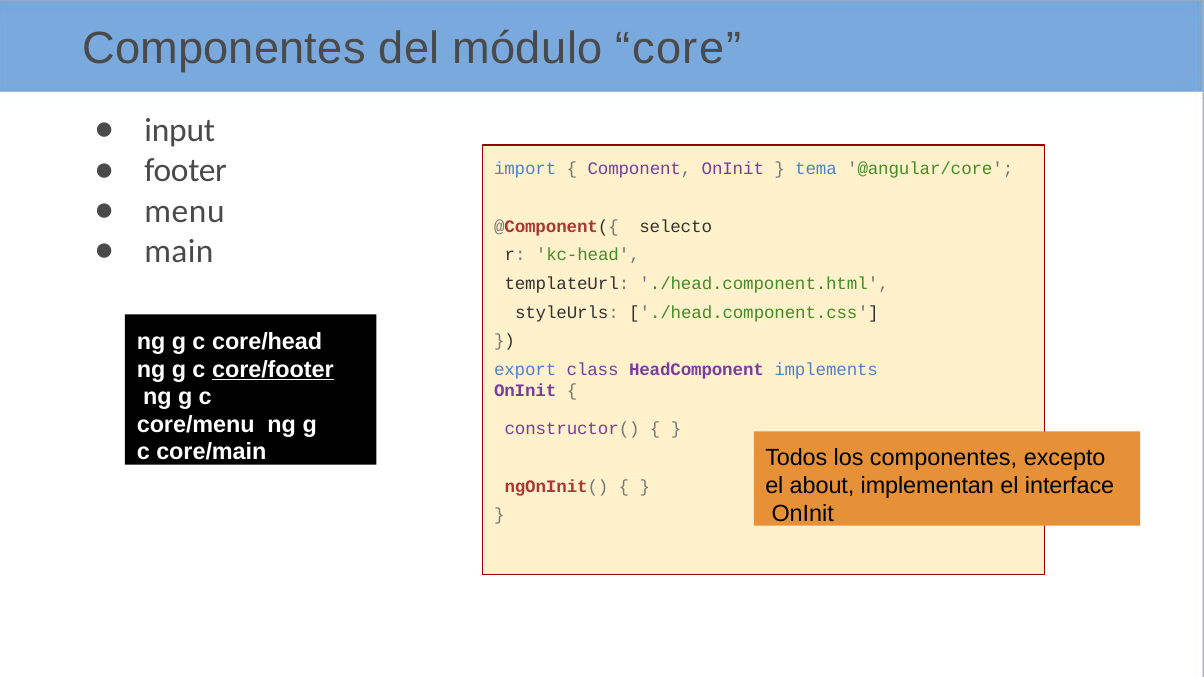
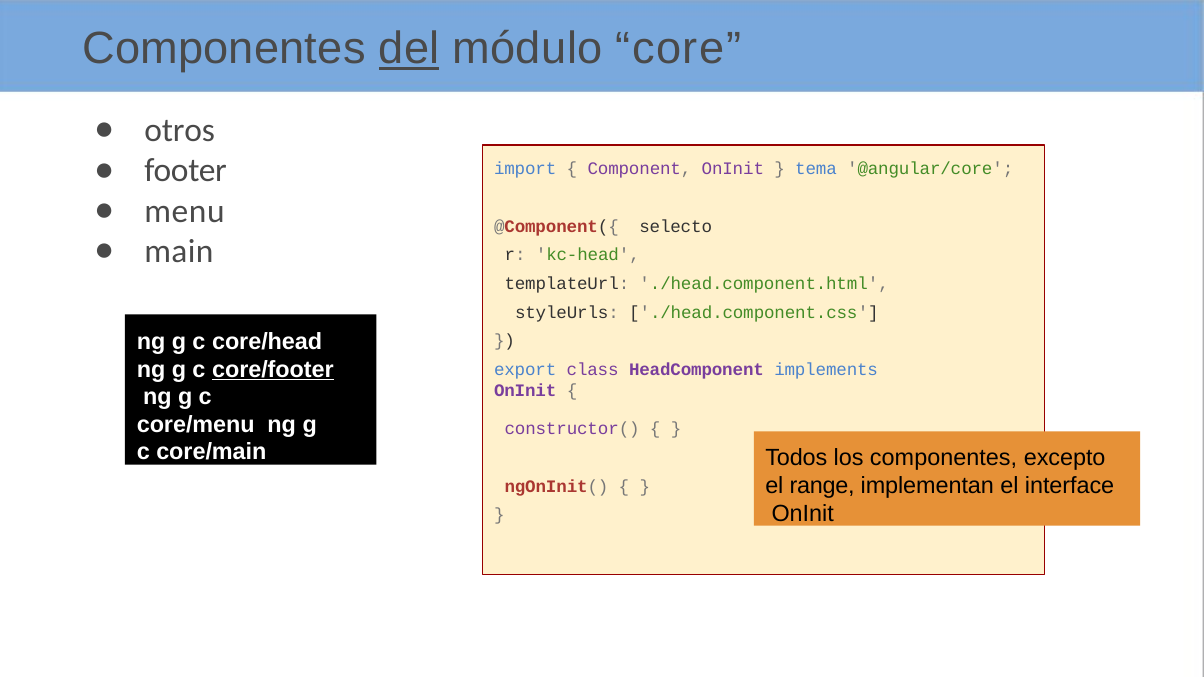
del underline: none -> present (409, 49)
input: input -> otros (180, 131)
about: about -> range (822, 486)
